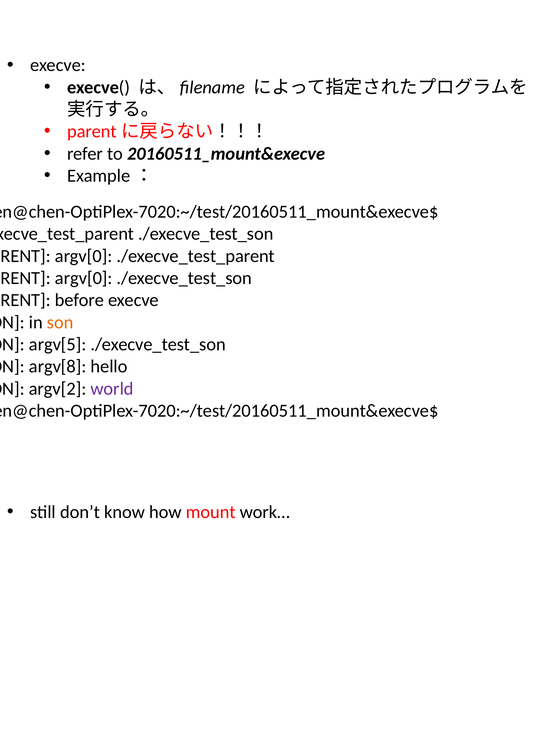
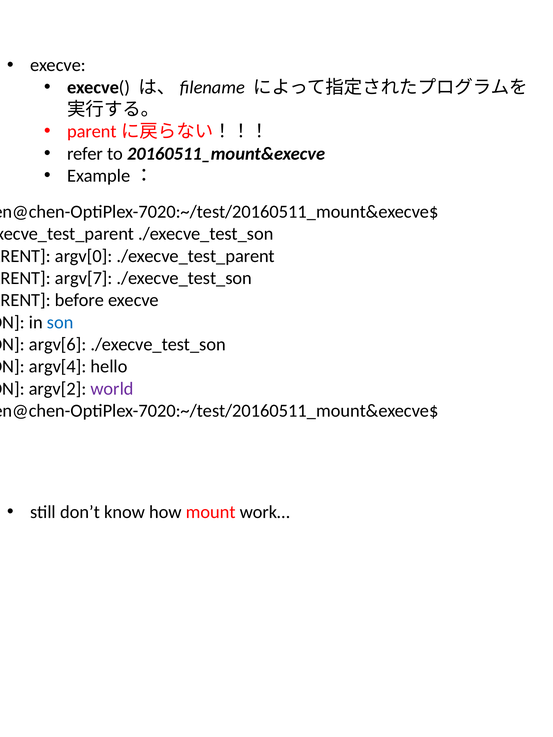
argv[0: argv[0 -> argv[7 (84, 278)
son colour: orange -> blue (60, 322)
argv[5: argv[5 -> argv[6 (58, 345)
argv[8: argv[8 -> argv[4 (58, 367)
